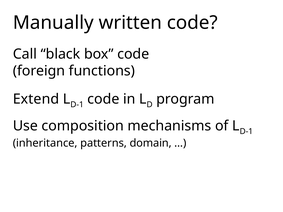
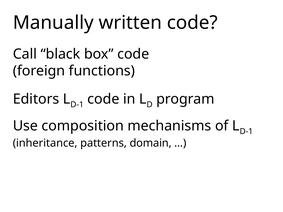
Extend: Extend -> Editors (36, 99)
